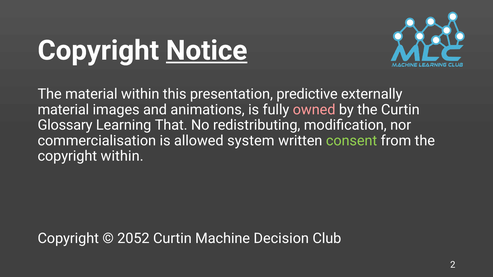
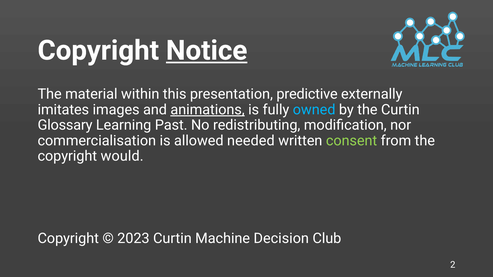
material: material -> imitates (63, 110)
animations underline: none -> present (208, 110)
owned colour: pink -> light blue (314, 110)
That: That -> Past (171, 125)
system: system -> needed (251, 141)
copyright within: within -> would (122, 156)
2052: 2052 -> 2023 (133, 239)
